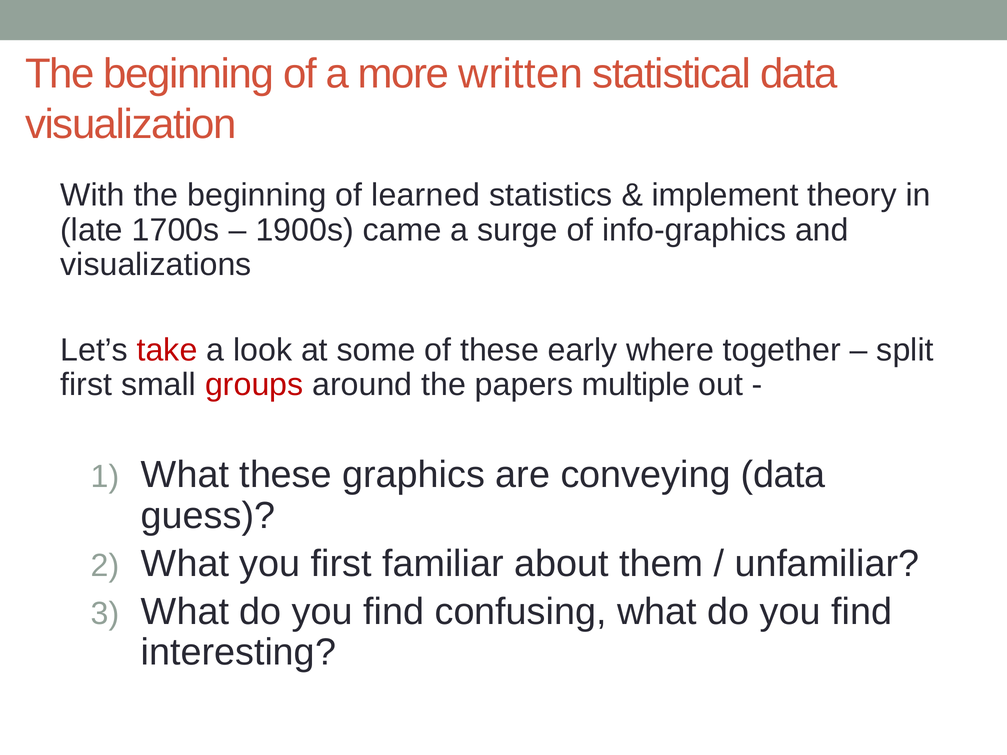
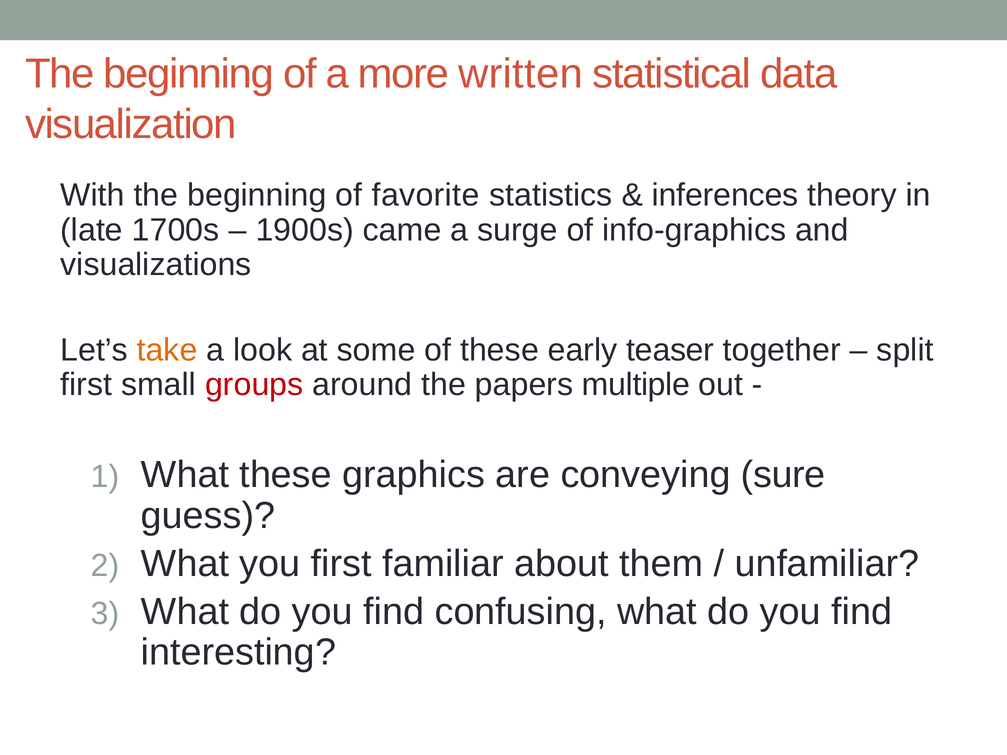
learned: learned -> favorite (426, 195)
implement: implement -> inferences (725, 195)
take colour: red -> orange (167, 350)
where: where -> teaser (670, 350)
conveying data: data -> sure (783, 475)
